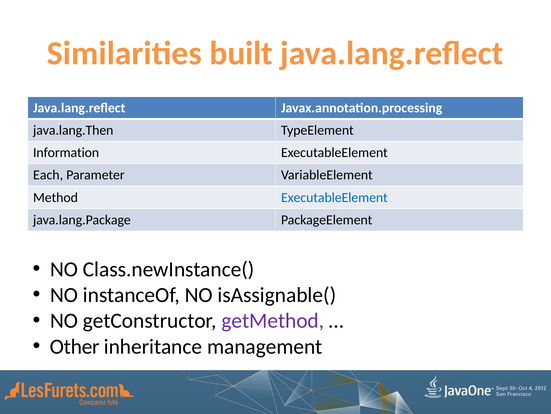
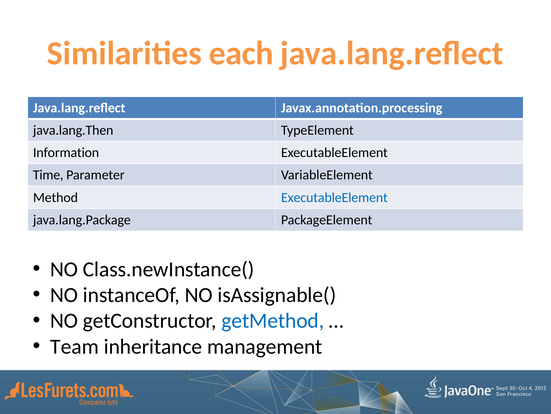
built: built -> each (241, 53)
Each: Each -> Time (48, 175)
getMethod colour: purple -> blue (273, 320)
Other: Other -> Team (75, 346)
